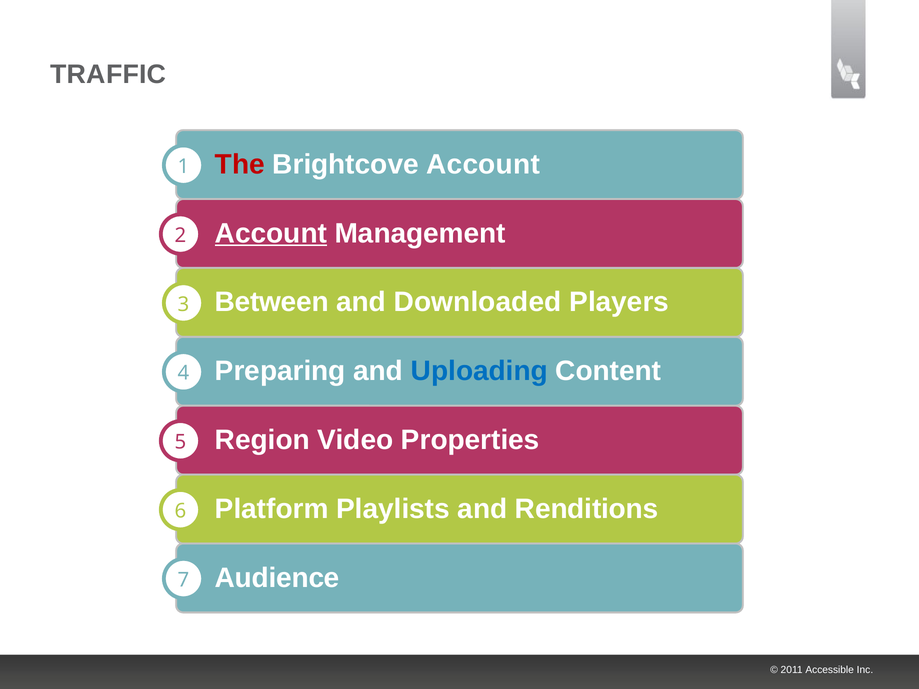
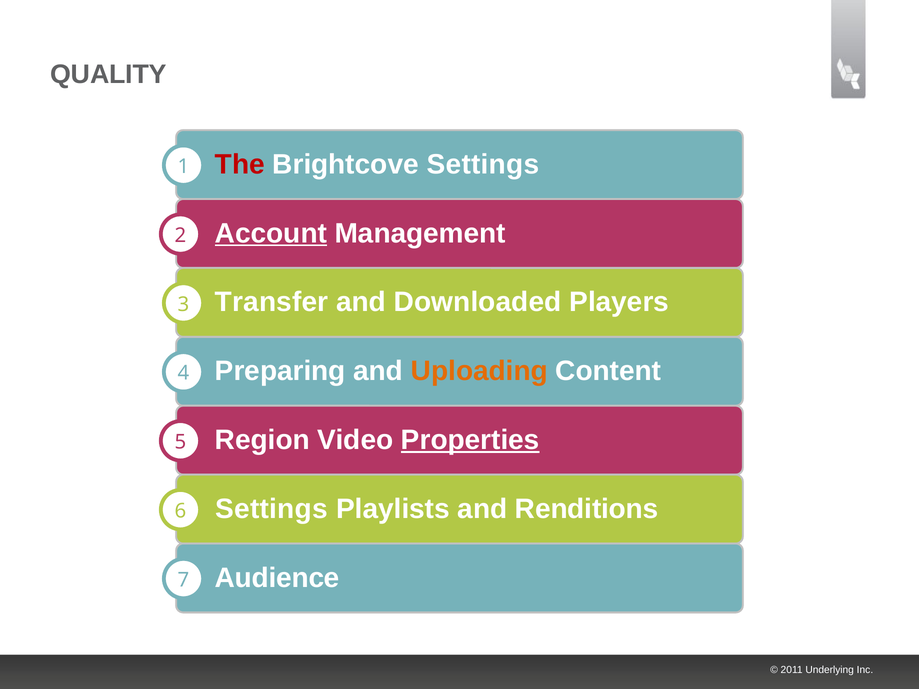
TRAFFIC: TRAFFIC -> QUALITY (108, 74)
Brightcove Account: Account -> Settings (483, 164)
Between: Between -> Transfer (272, 302)
Uploading colour: blue -> orange (479, 371)
Properties underline: none -> present (470, 440)
Platform: Platform -> Settings (272, 509)
Accessible: Accessible -> Underlying (830, 670)
